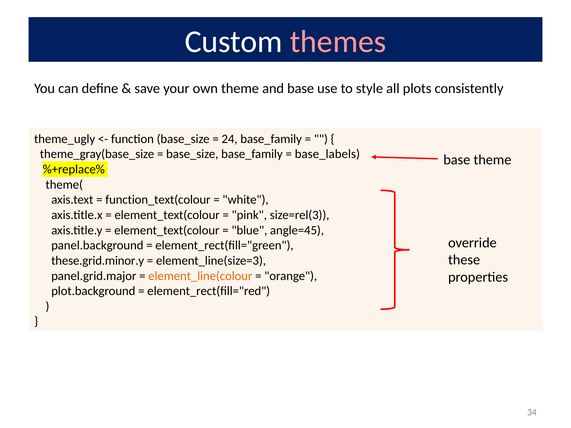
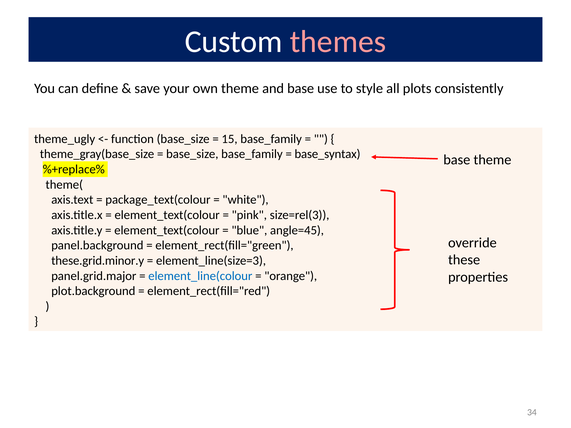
24: 24 -> 15 (230, 139)
base_labels: base_labels -> base_syntax (327, 154)
function_text(colour: function_text(colour -> package_text(colour (158, 200)
element_line(colour colour: orange -> blue (200, 276)
